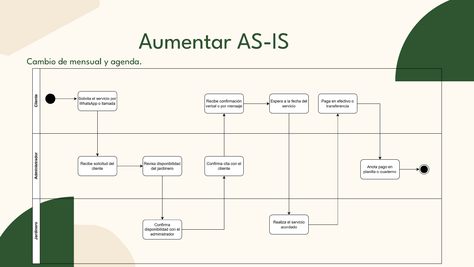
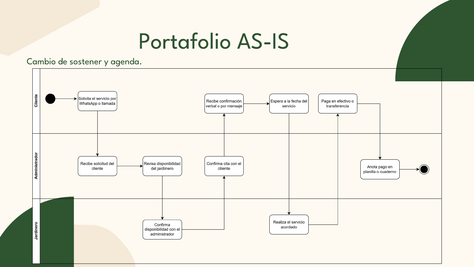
Aumentar: Aumentar -> Portafolio (185, 41)
mensual: mensual -> sostener (86, 61)
